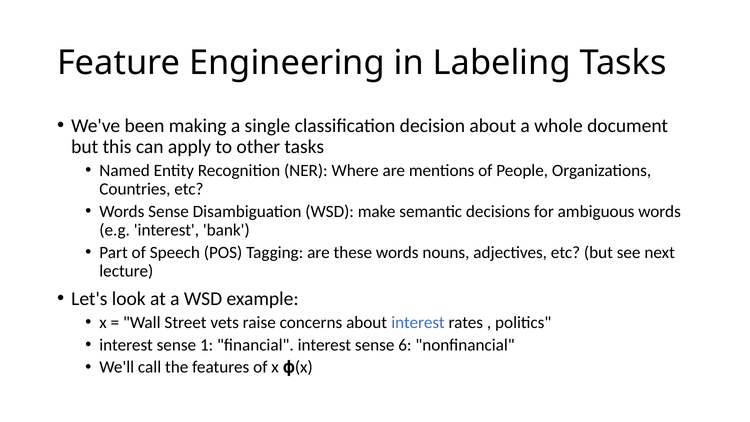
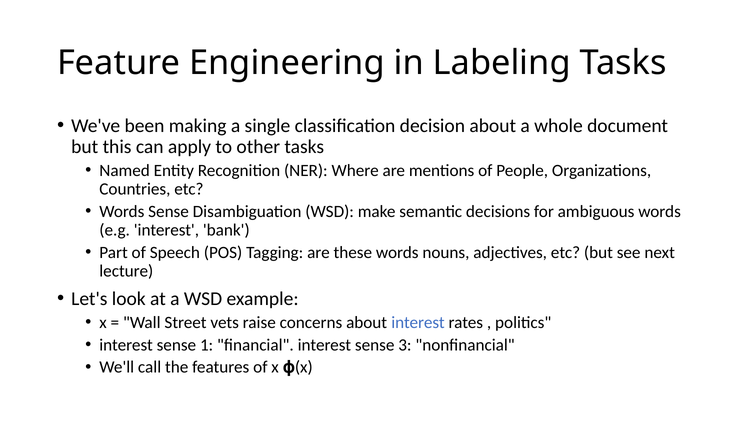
6: 6 -> 3 (405, 345)
